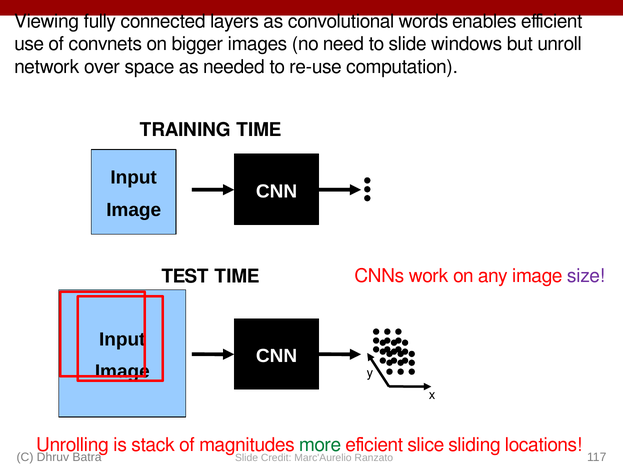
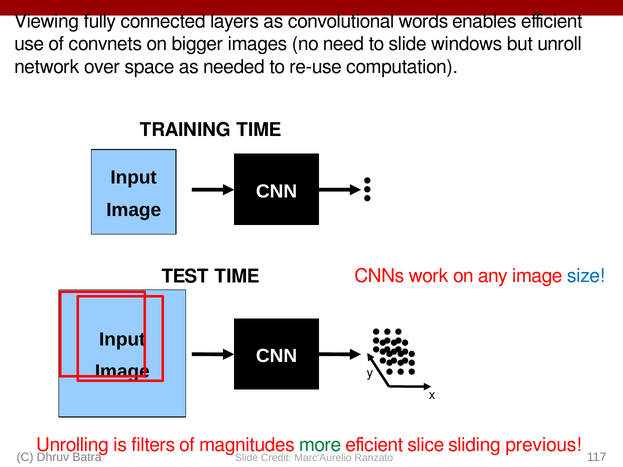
size colour: purple -> blue (586, 276)
stack: stack -> filters (153, 445)
locations: locations -> previous (544, 445)
